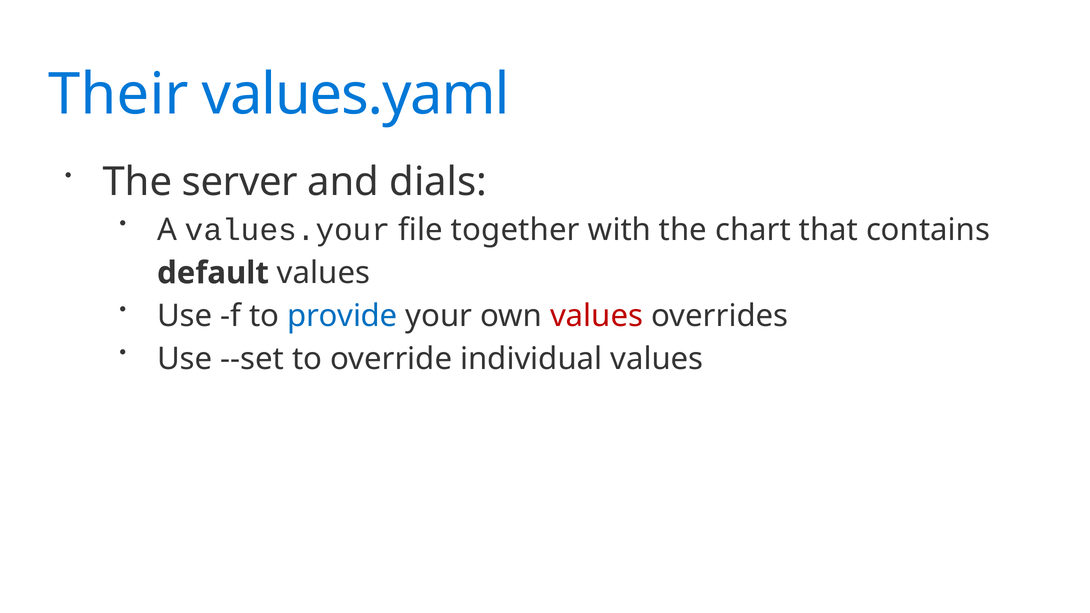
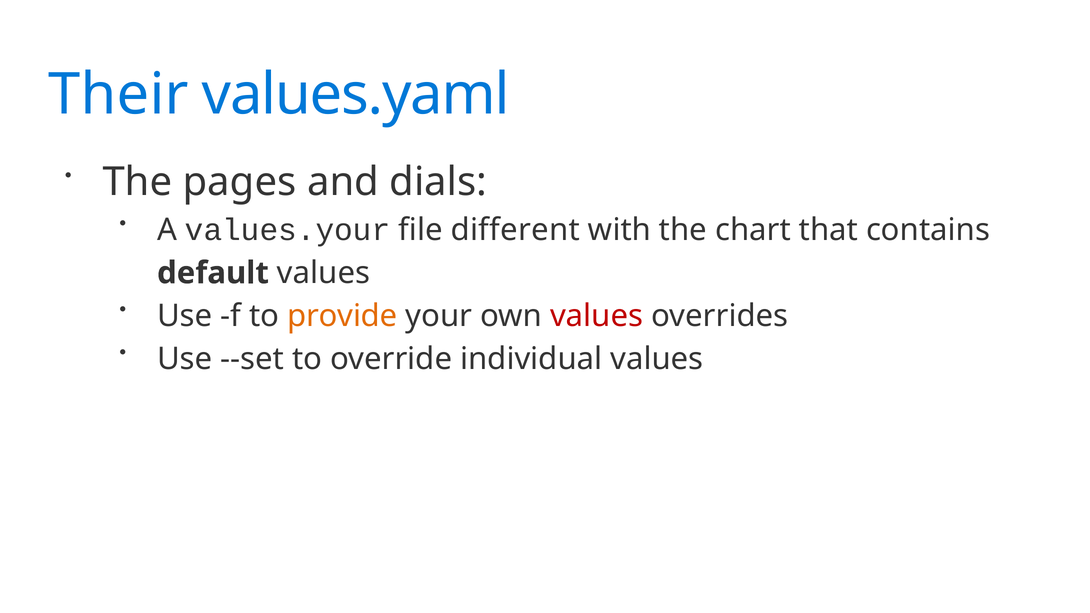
server: server -> pages (240, 182)
together: together -> different (515, 230)
provide colour: blue -> orange (342, 316)
